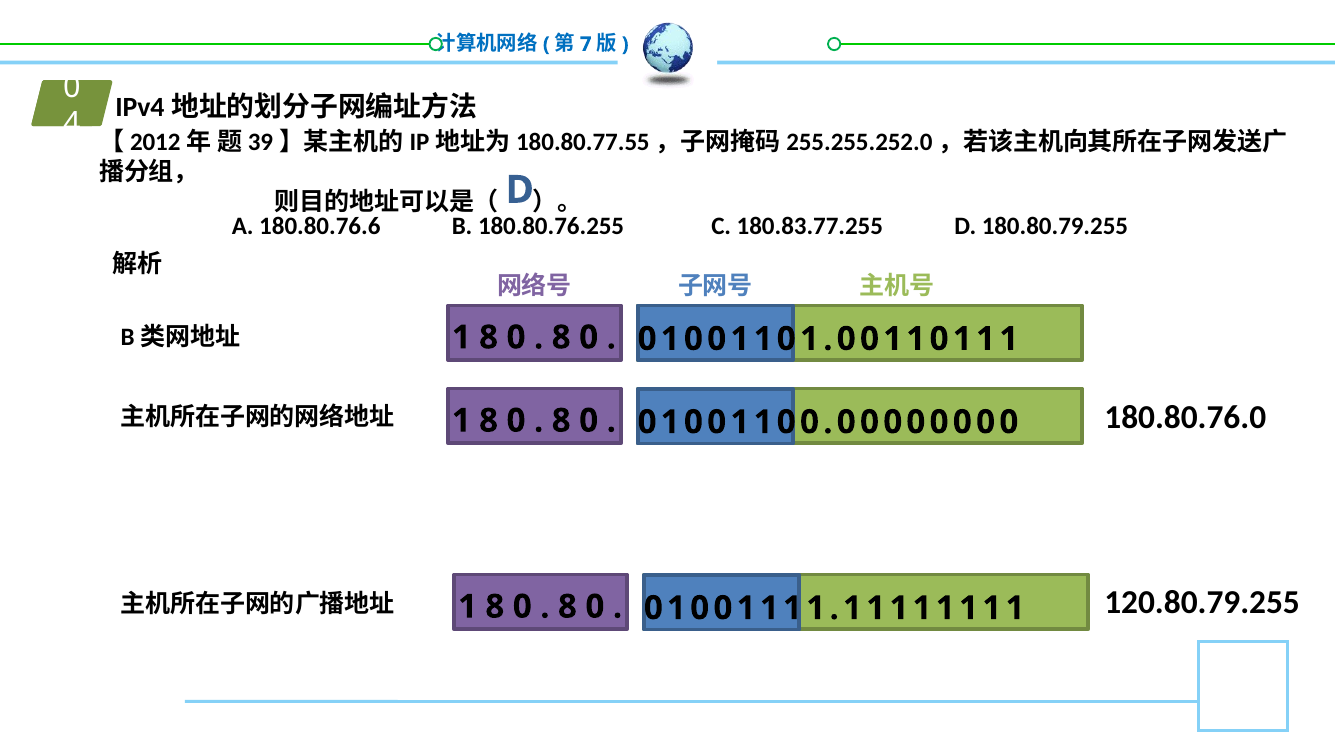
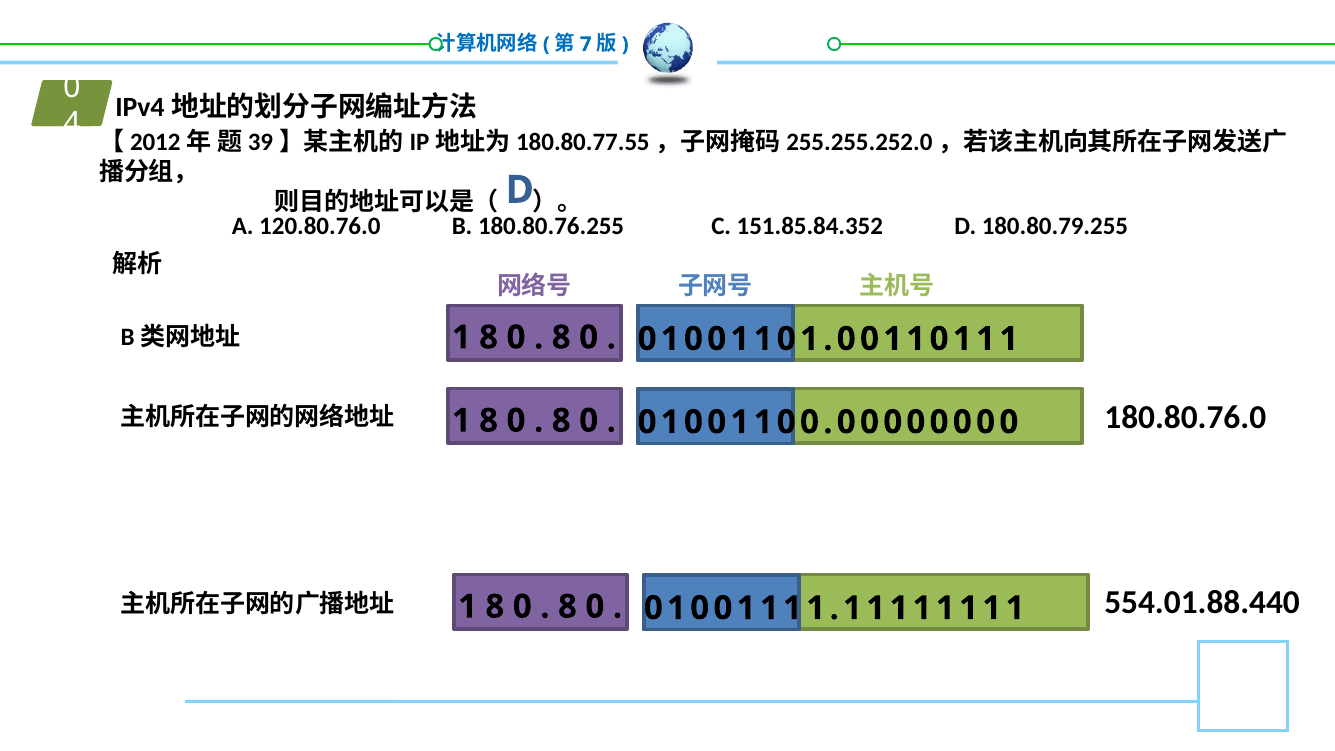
180.80.76.6: 180.80.76.6 -> 120.80.76.0 (320, 226)
180.83.77.255: 180.83.77.255 -> 151.85.84.352 (810, 226)
120.80.79.255: 120.80.79.255 -> 554.01.88.440 (1202, 603)
